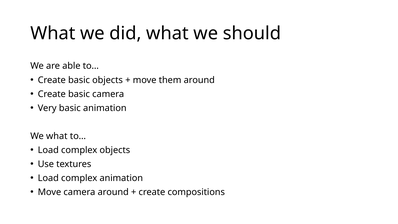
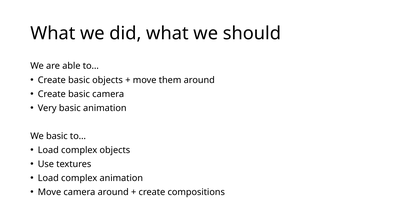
We what: what -> basic (57, 136)
